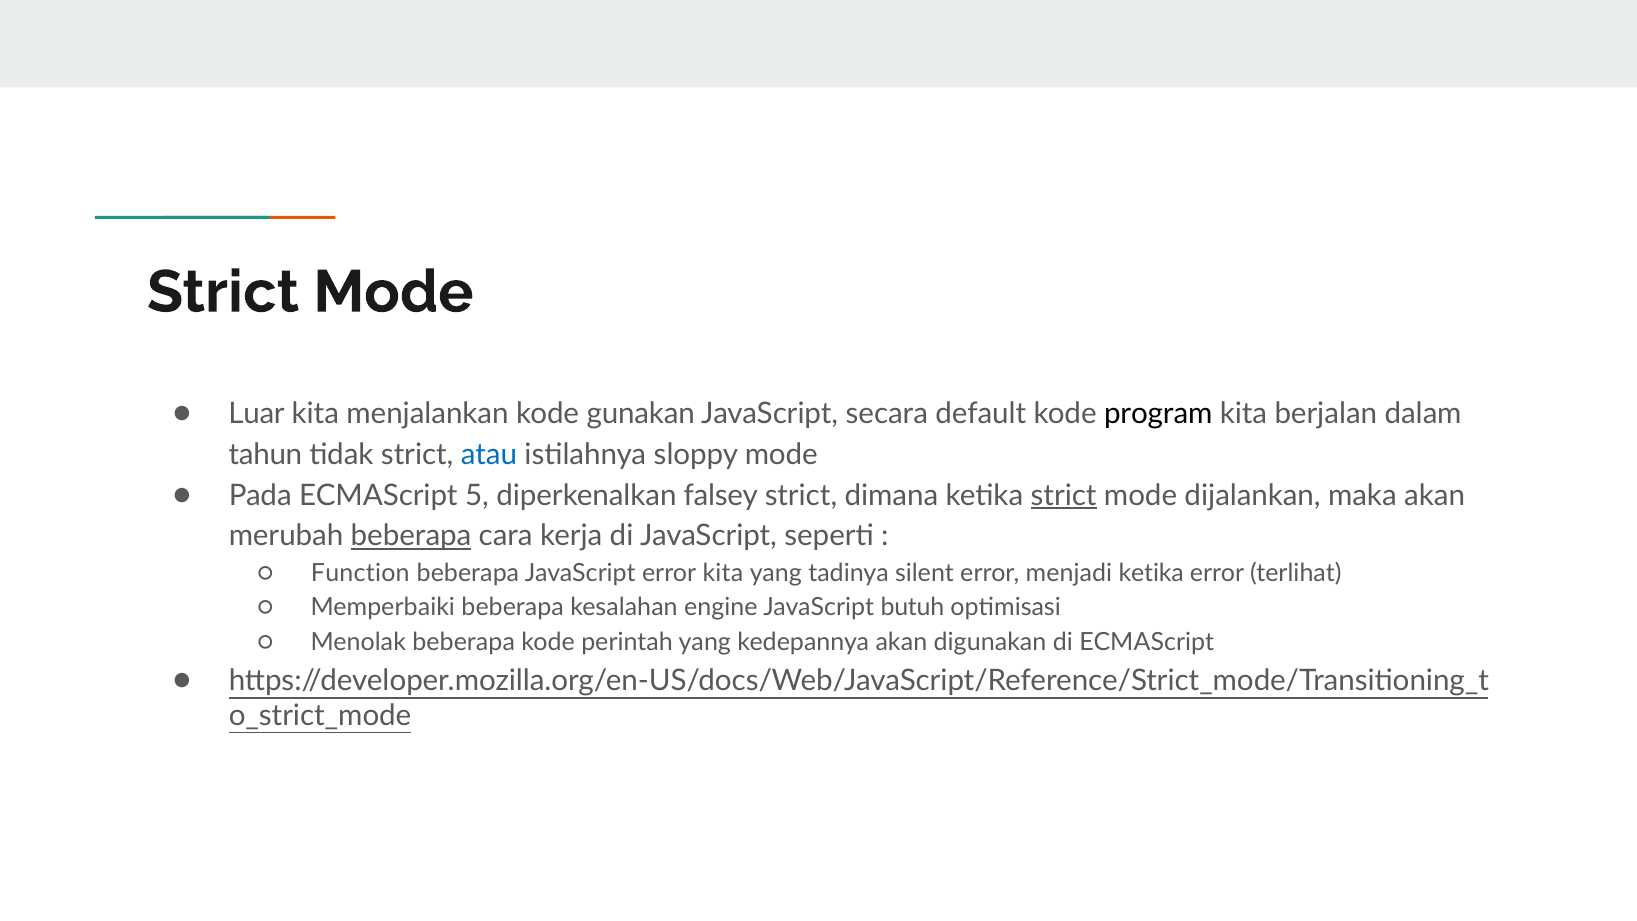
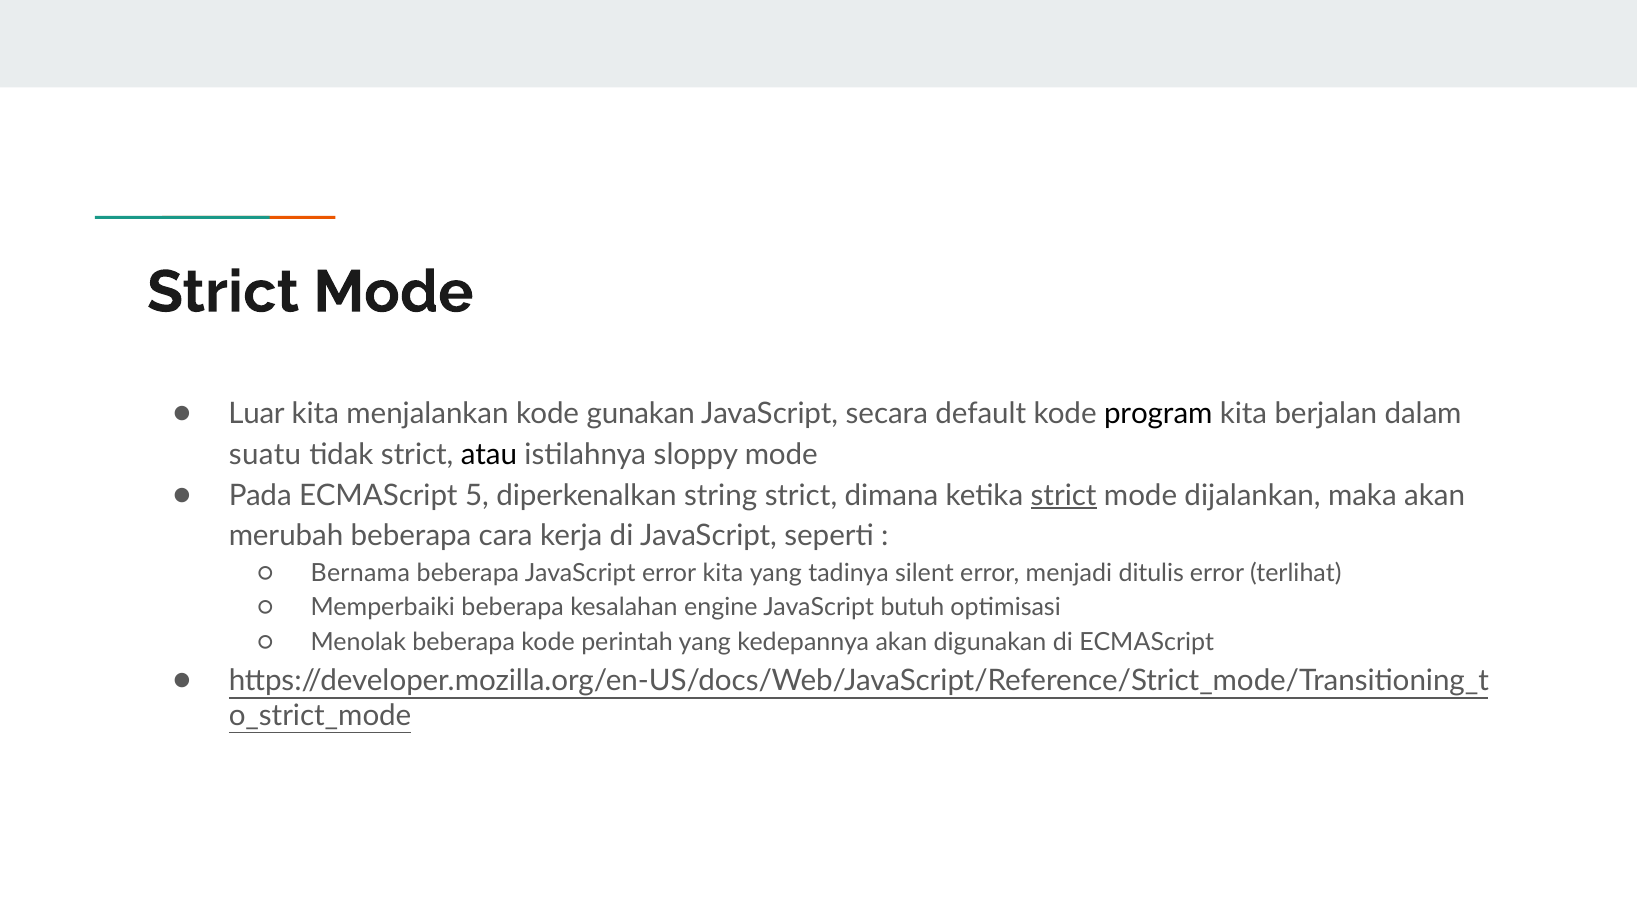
tahun: tahun -> suatu (265, 454)
atau colour: blue -> black (489, 454)
falsey: falsey -> string (721, 495)
beberapa underline: present -> none (411, 536)
Function: Function -> Bernama (360, 573)
menjadi ketika: ketika -> ditulis (1151, 573)
